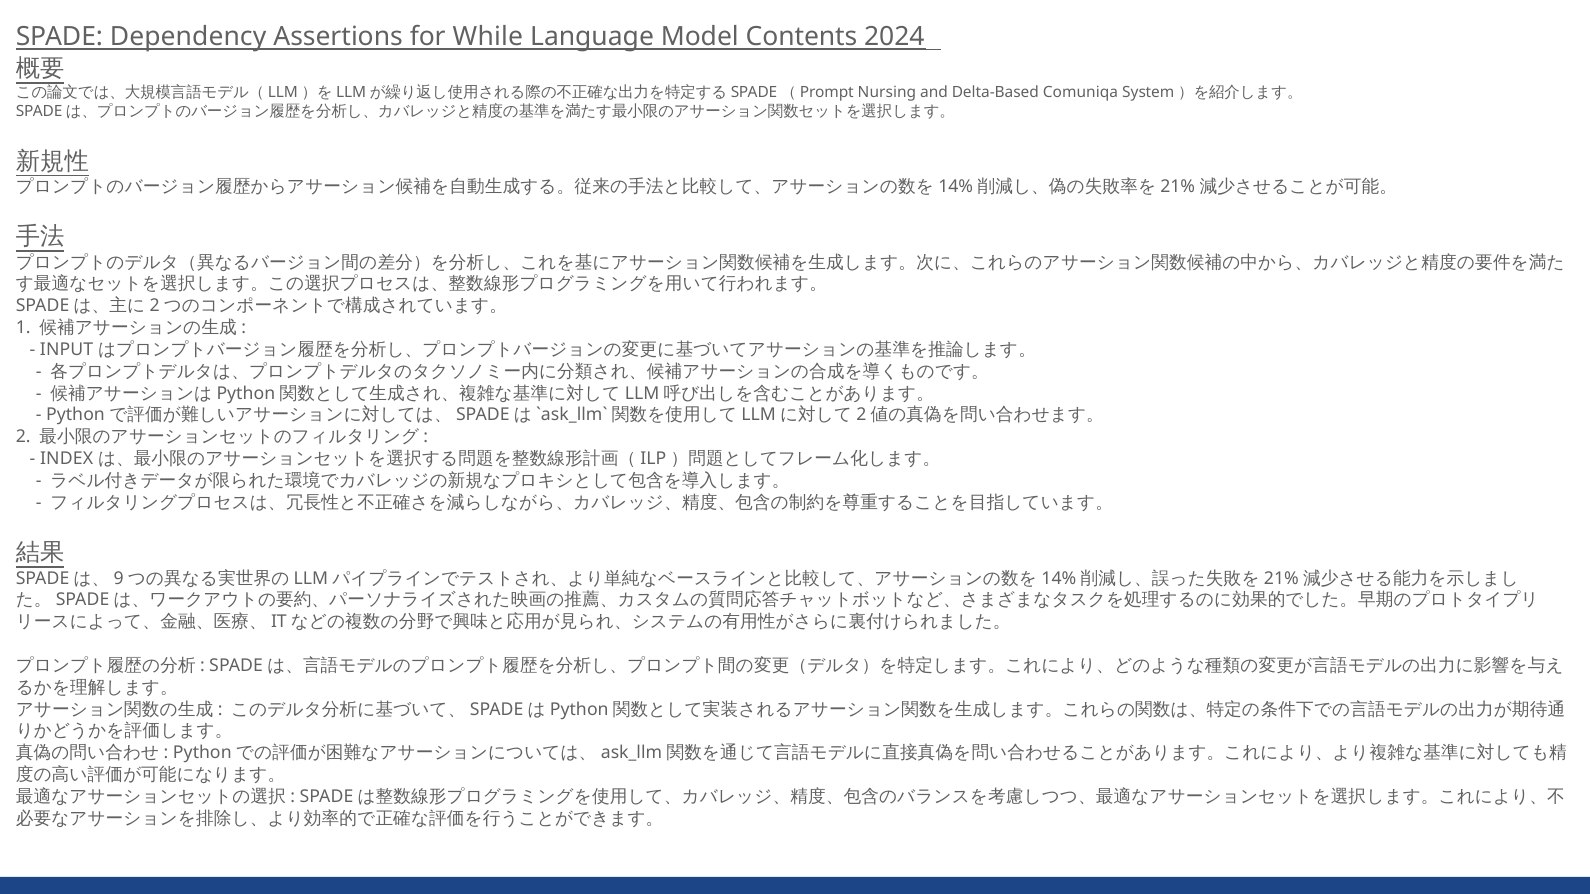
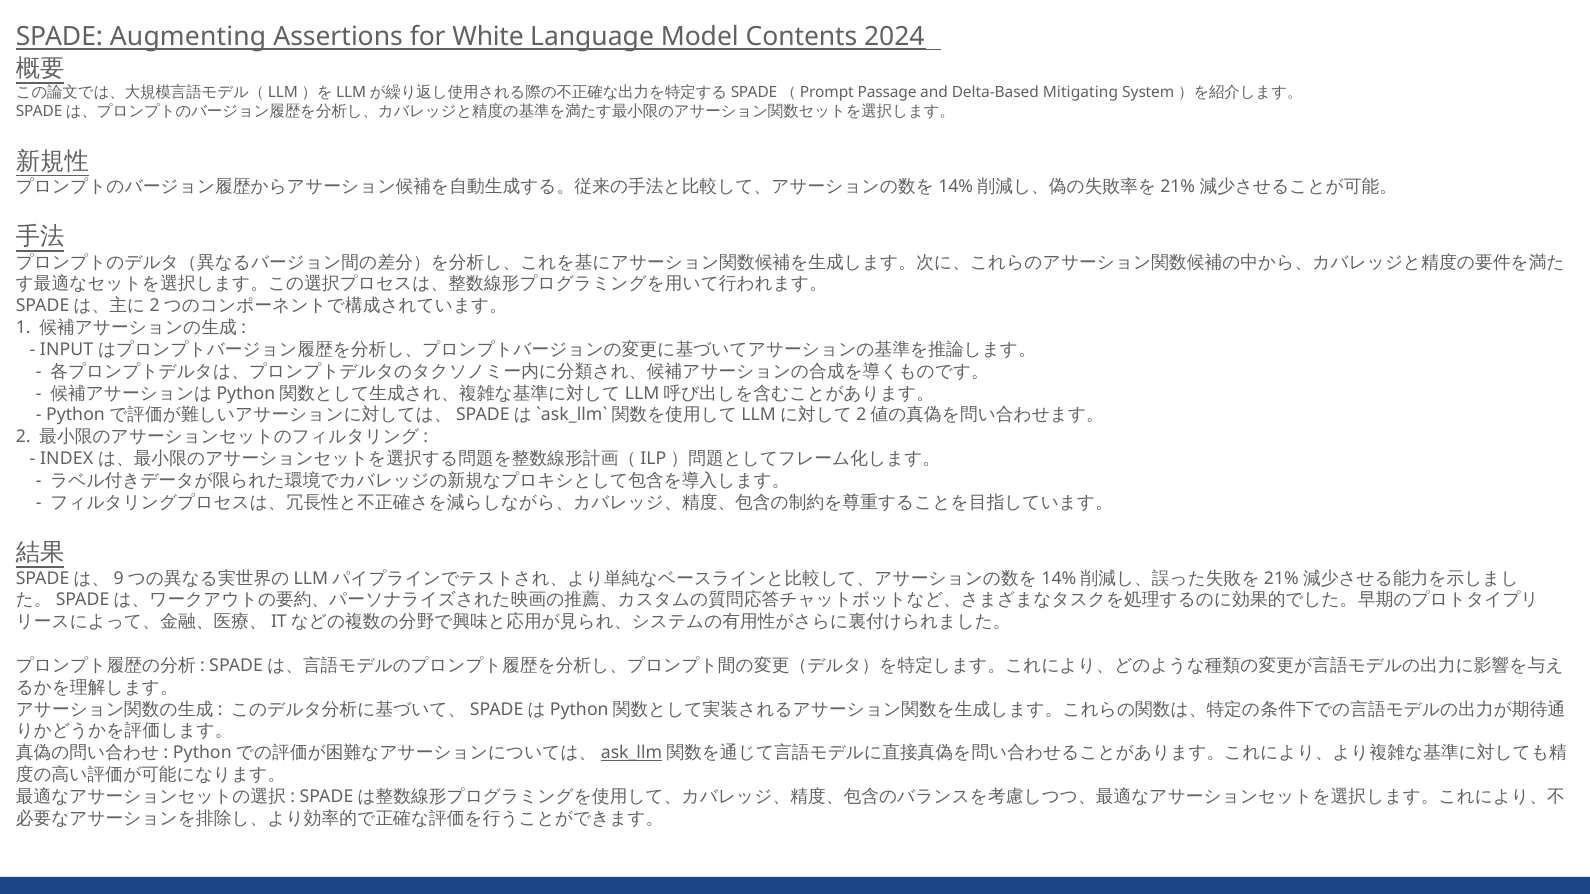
Dependency: Dependency -> Augmenting (188, 37)
While: While -> White (488, 37)
Nursing: Nursing -> Passage (887, 93)
Comuniqa: Comuniqa -> Mitigating (1080, 93)
ask_llm underline: none -> present (631, 753)
